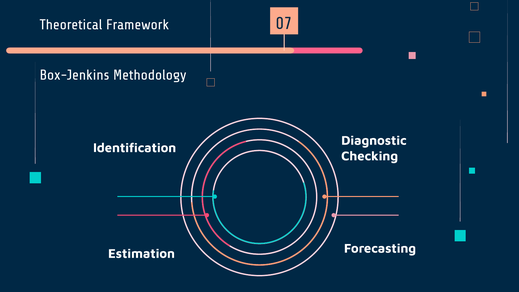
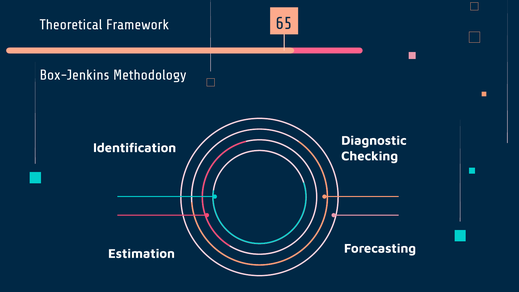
07: 07 -> 65 (284, 23)
